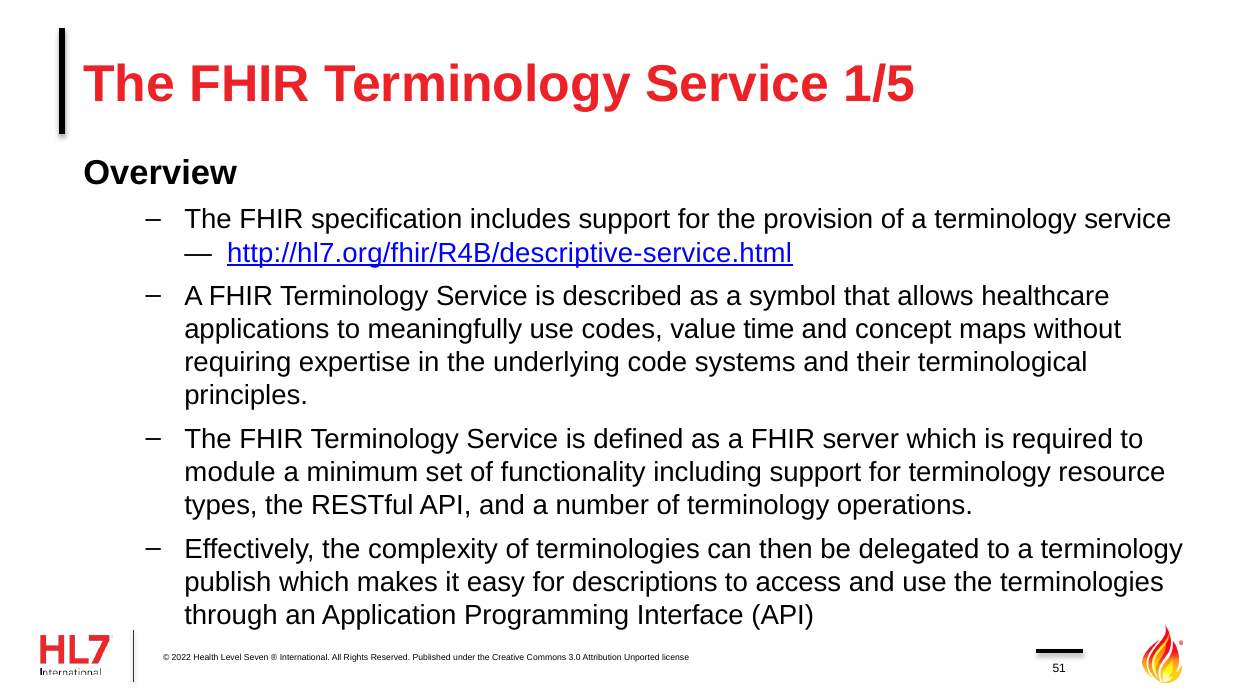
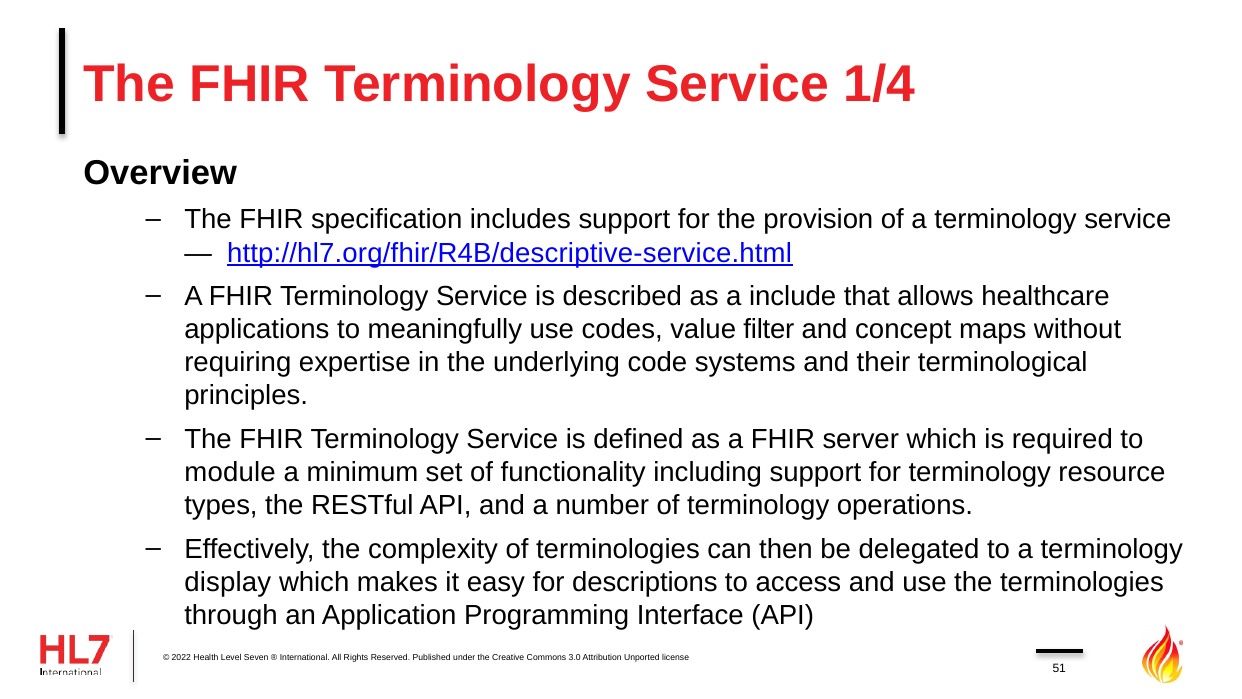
1/5: 1/5 -> 1/4 (879, 85)
symbol: symbol -> include (793, 296)
time: time -> filter (769, 329)
publish: publish -> display (228, 582)
